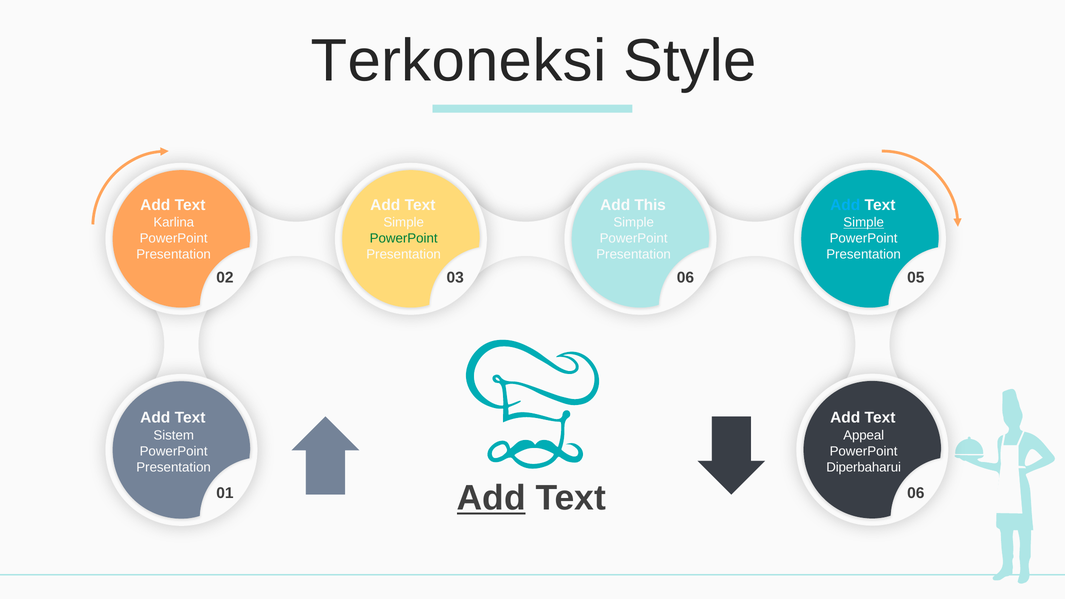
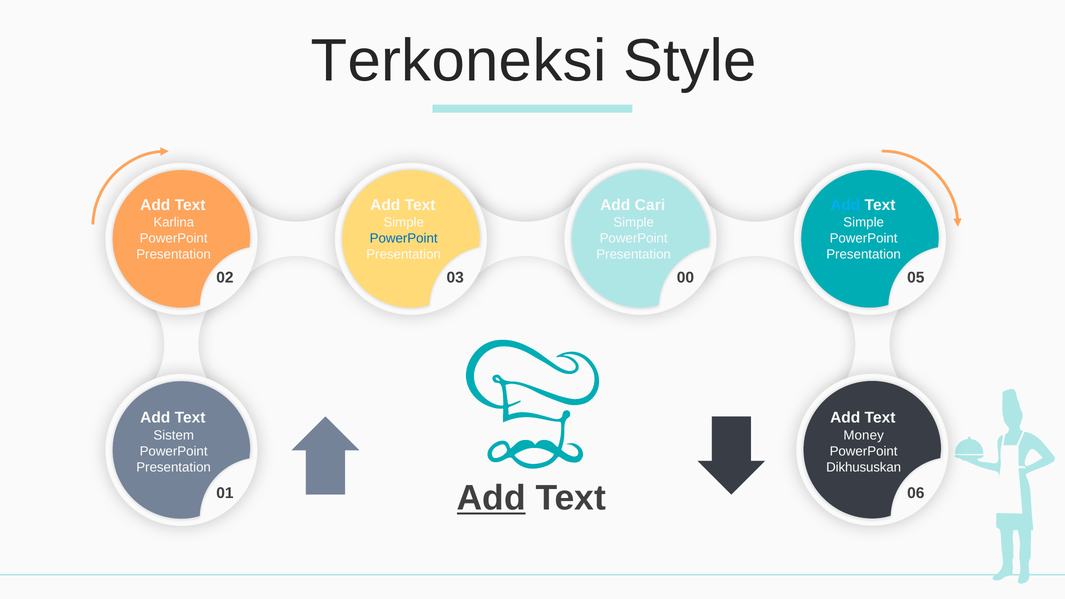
This: This -> Cari (650, 205)
Simple underline: present -> none (864, 223)
PowerPoint colour: green -> blue (404, 239)
03 06: 06 -> 00 (685, 278)
Appeal: Appeal -> Money (864, 435)
Diperbaharui: Diperbaharui -> Dikhususkan (864, 467)
